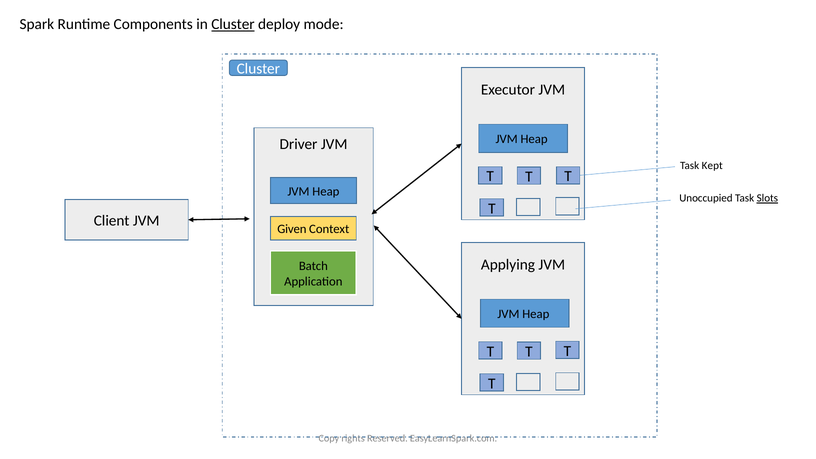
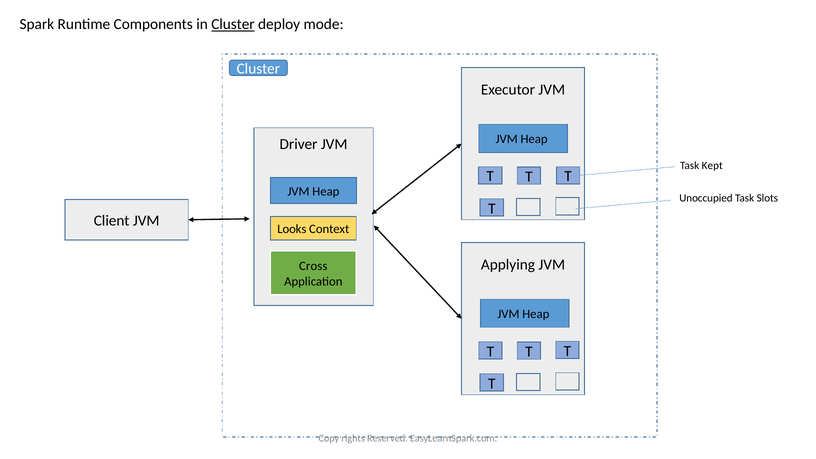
Slots underline: present -> none (767, 198)
Given: Given -> Looks (292, 229)
Batch: Batch -> Cross (313, 266)
